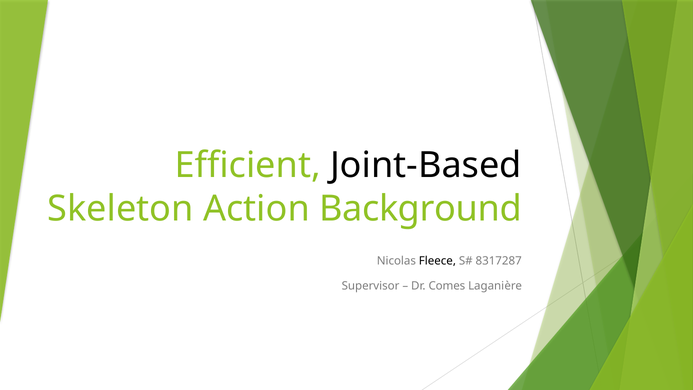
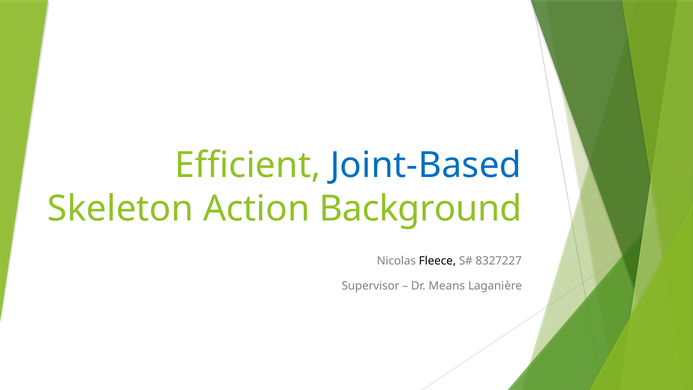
Joint-Based colour: black -> blue (426, 165)
8317287: 8317287 -> 8327227 (499, 261)
Comes: Comes -> Means (447, 286)
